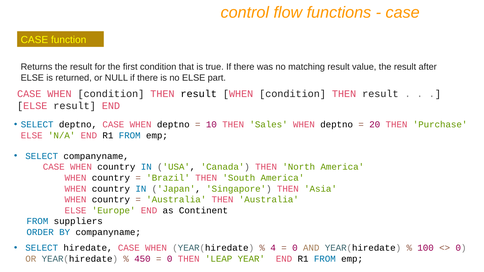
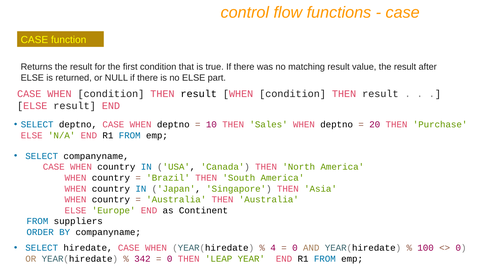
450: 450 -> 342 (142, 259)
